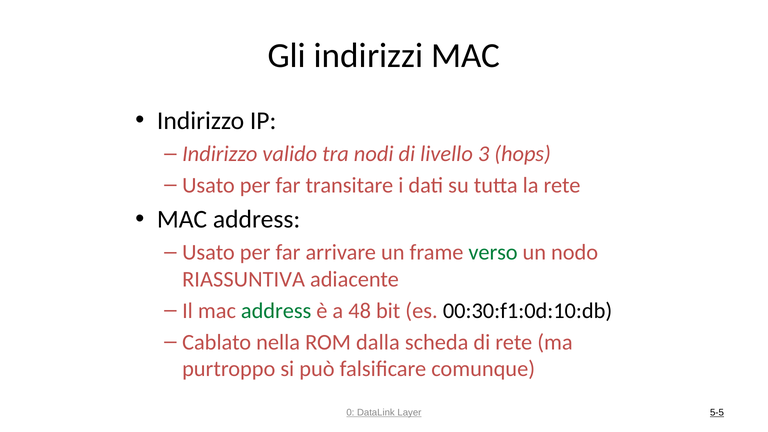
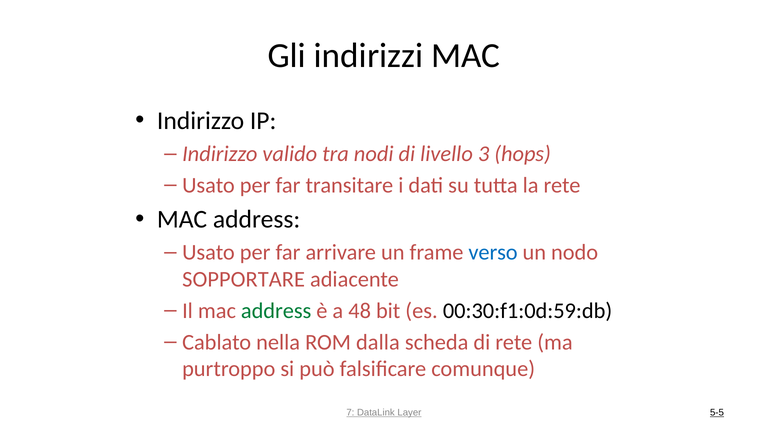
verso colour: green -> blue (493, 253)
RIASSUNTIVA: RIASSUNTIVA -> SOPPORTARE (244, 279)
00:30:f1:0d:10:db: 00:30:f1:0d:10:db -> 00:30:f1:0d:59:db (528, 311)
0: 0 -> 7 (350, 413)
